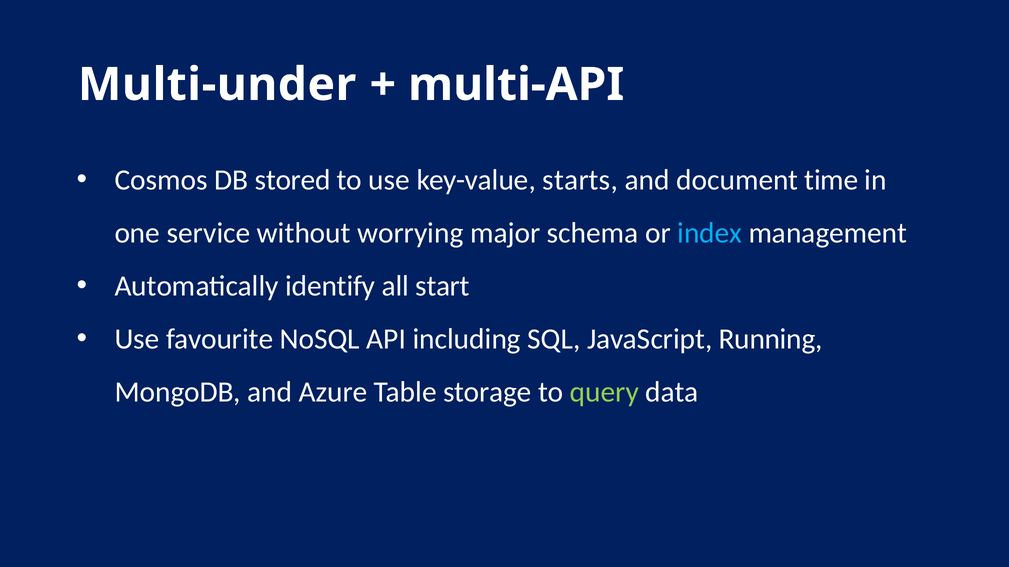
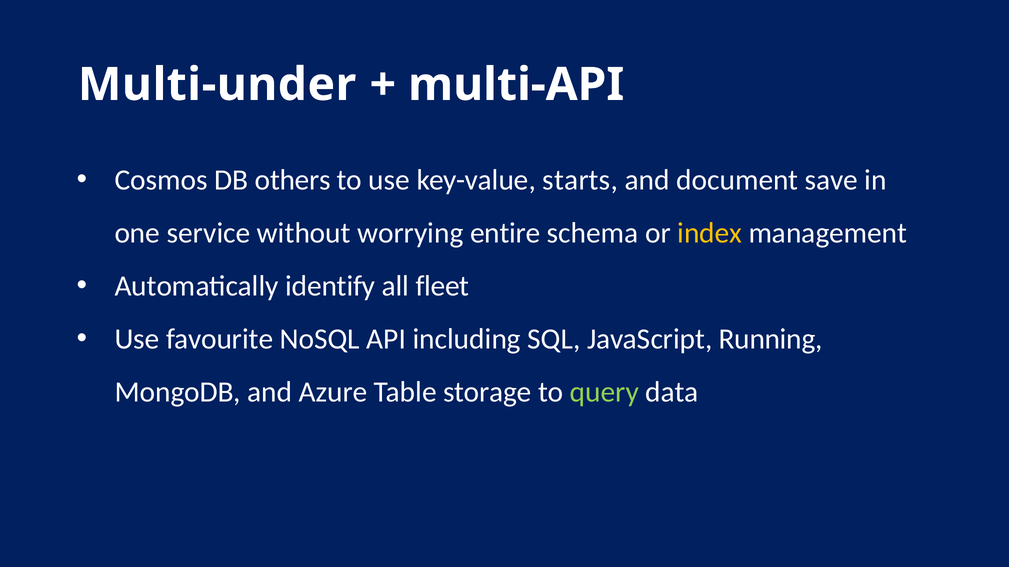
stored: stored -> others (293, 180)
time: time -> save (831, 180)
major: major -> entire (505, 233)
index colour: light blue -> yellow (710, 233)
start: start -> fleet (442, 286)
